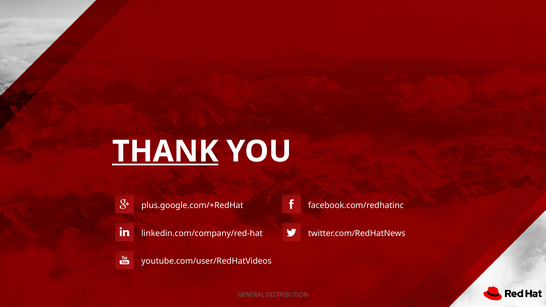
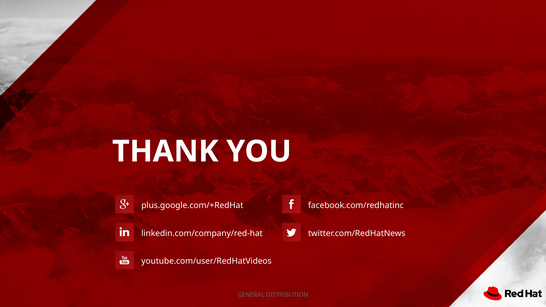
THANK underline: present -> none (165, 152)
